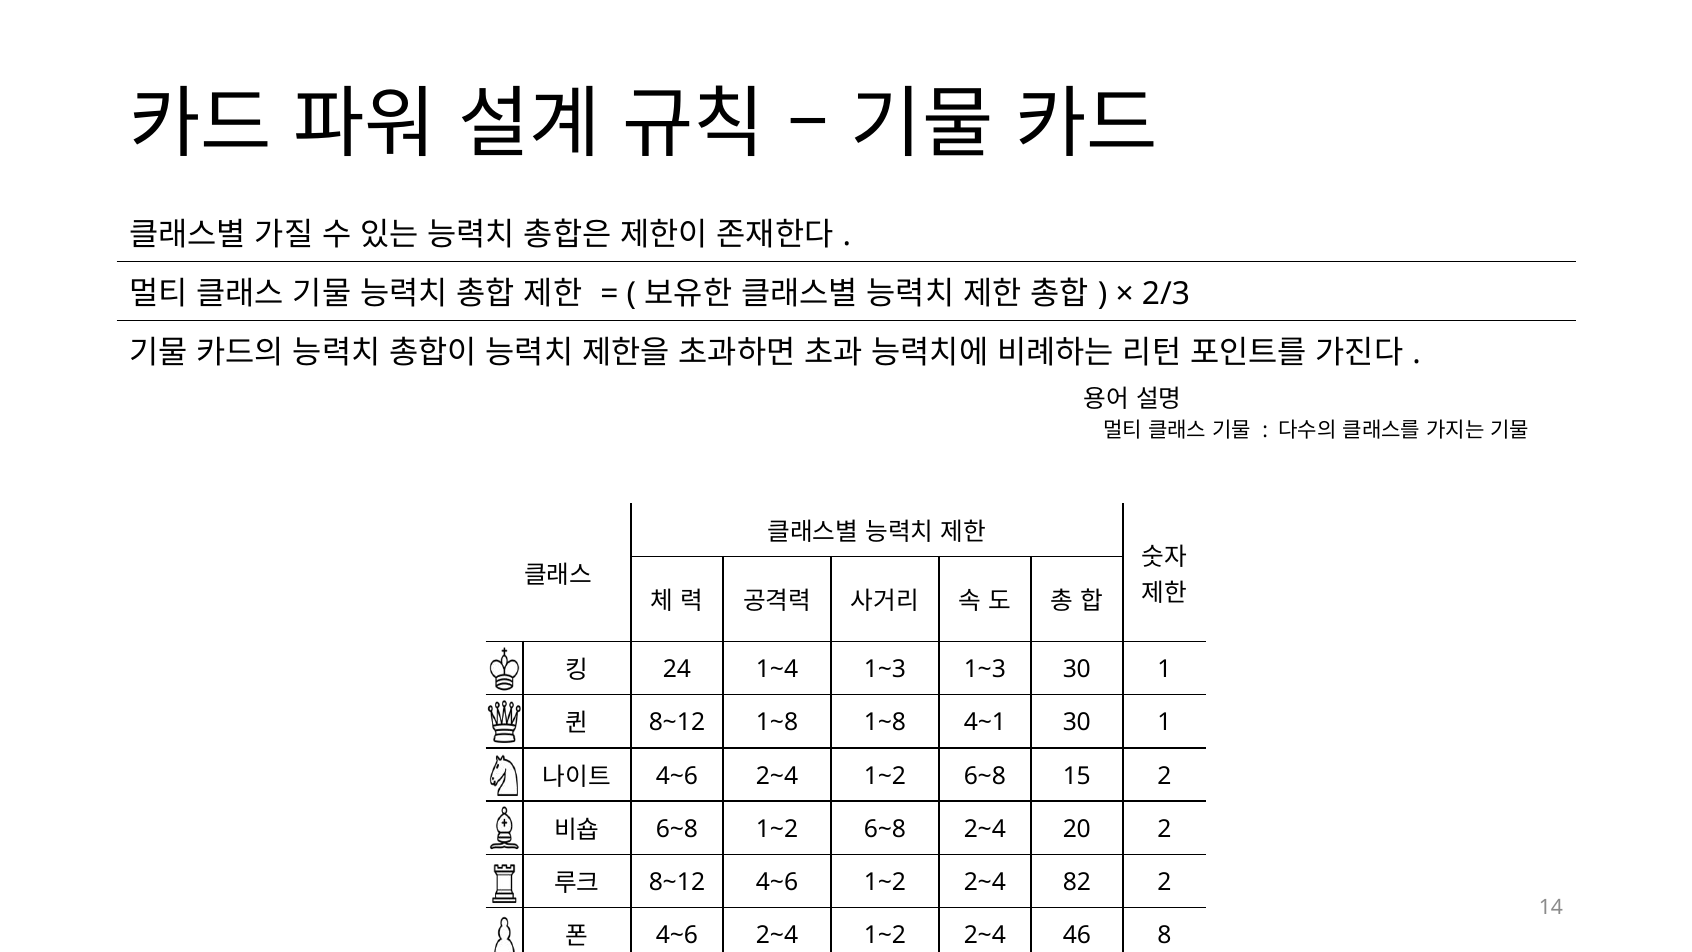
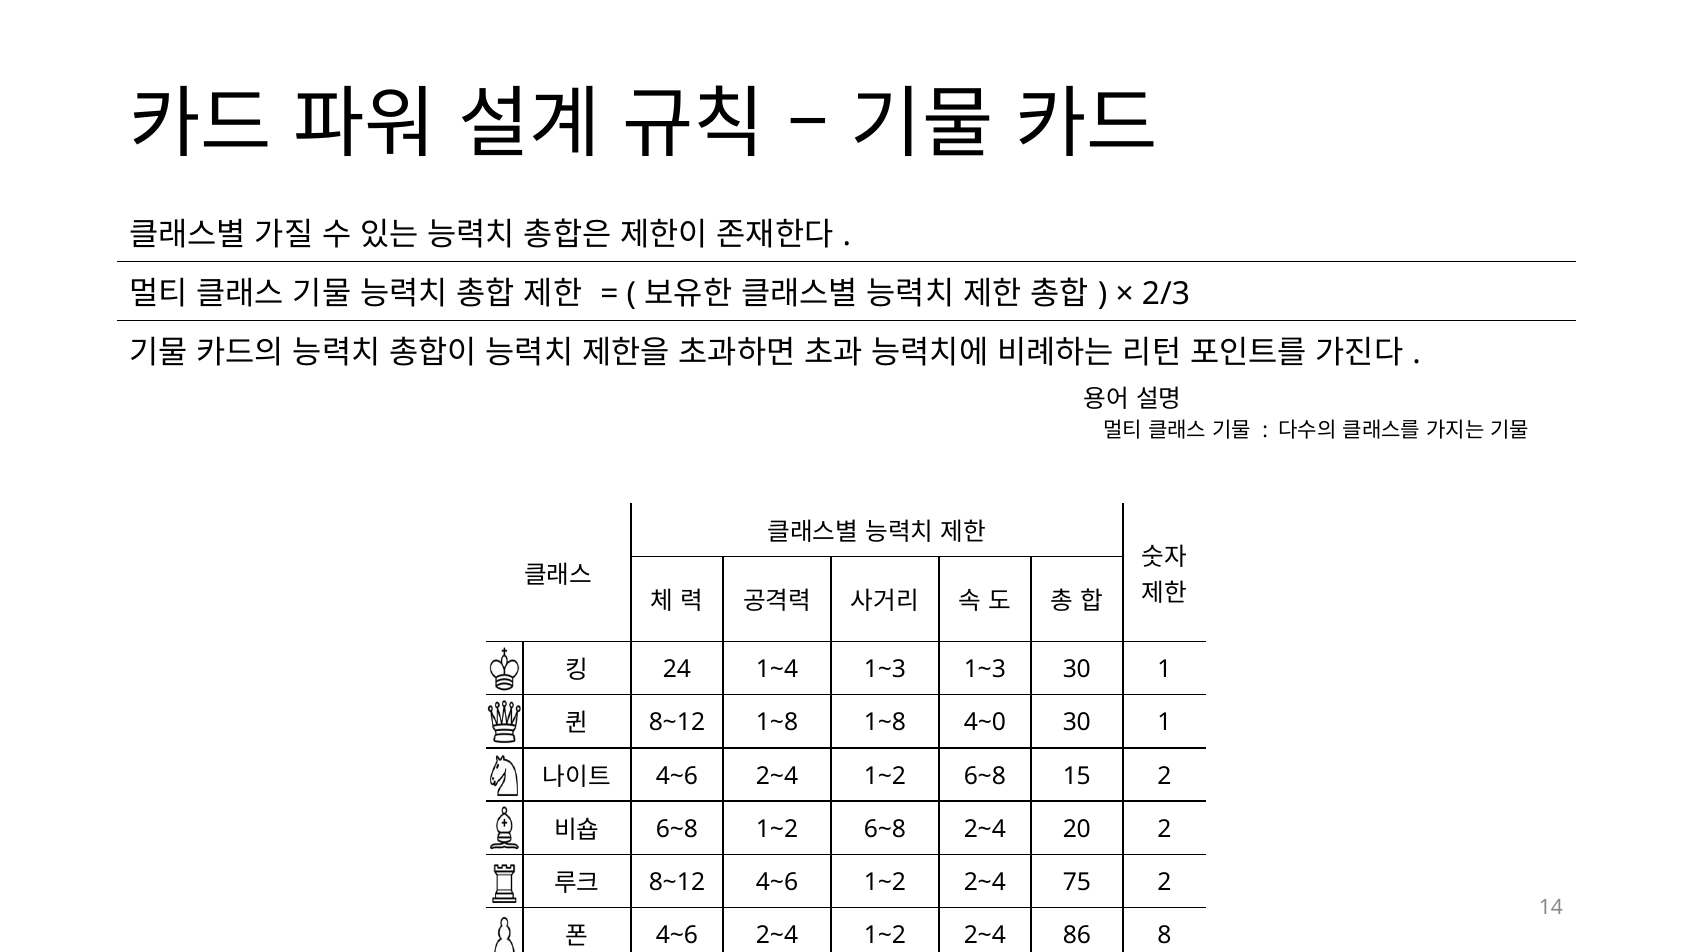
4~1: 4~1 -> 4~0 (985, 722)
82: 82 -> 75 (1077, 882)
46: 46 -> 86 (1077, 935)
